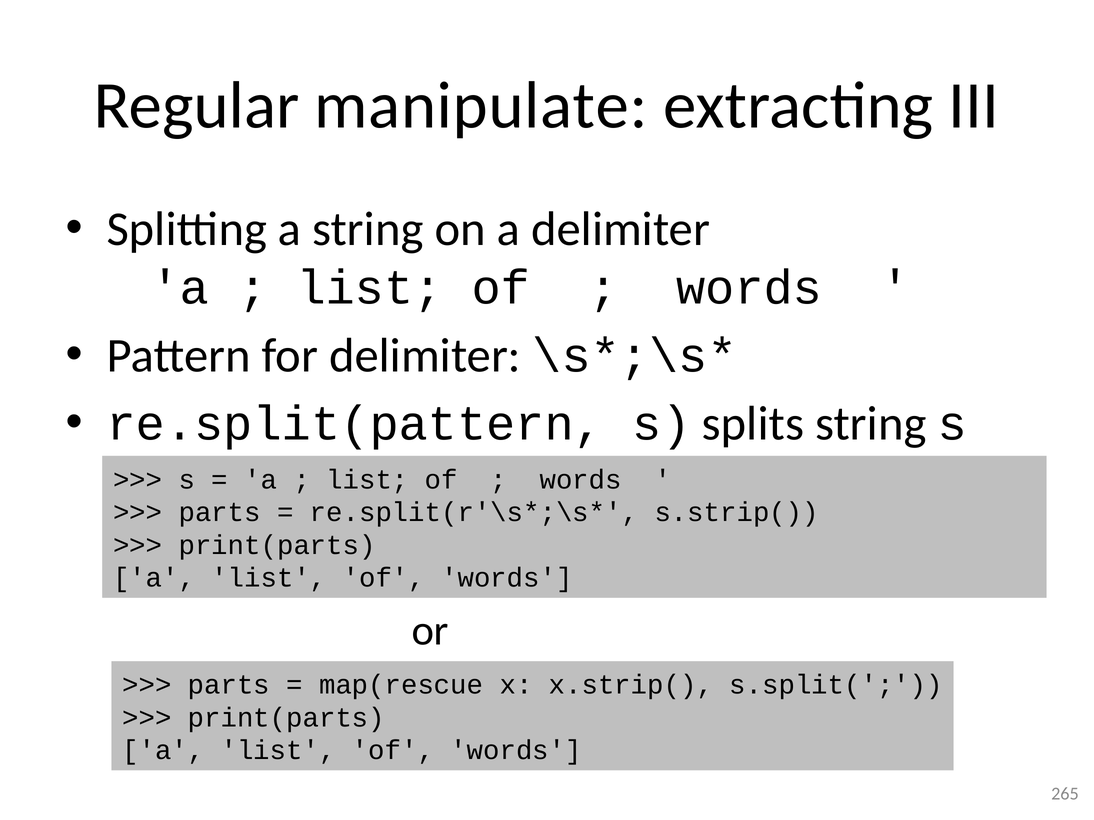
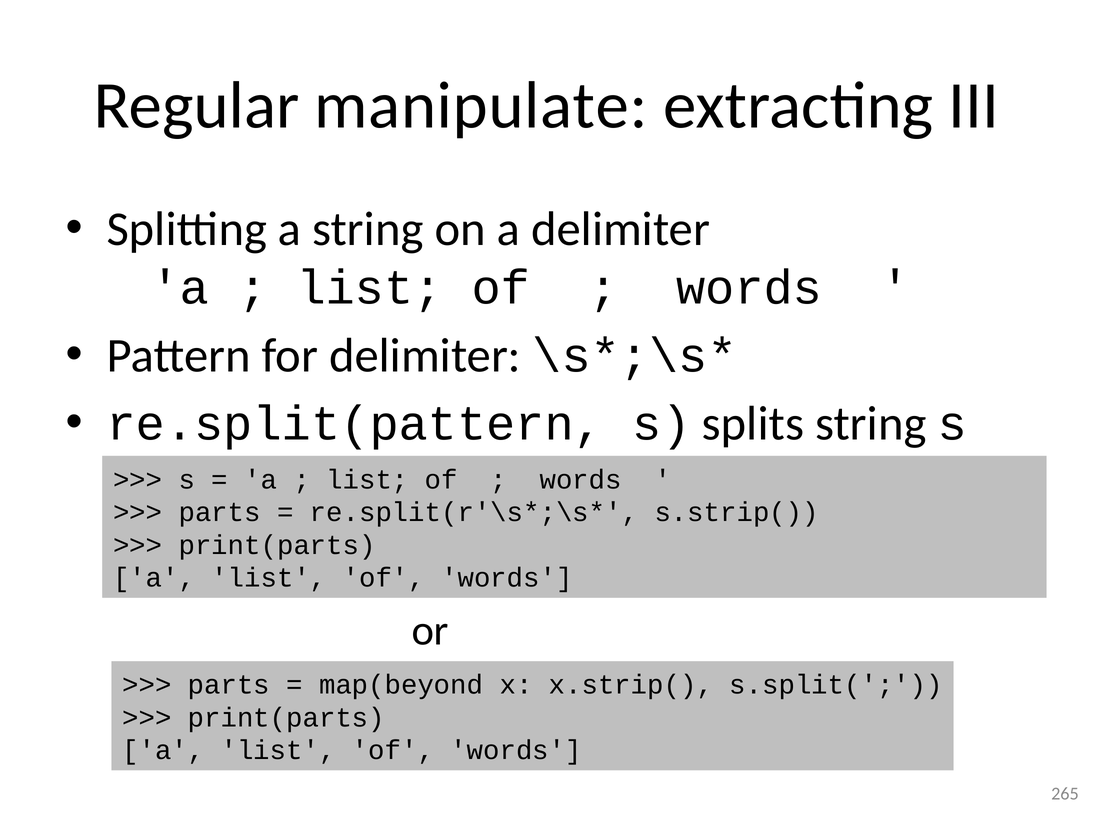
map(rescue: map(rescue -> map(beyond (401, 685)
